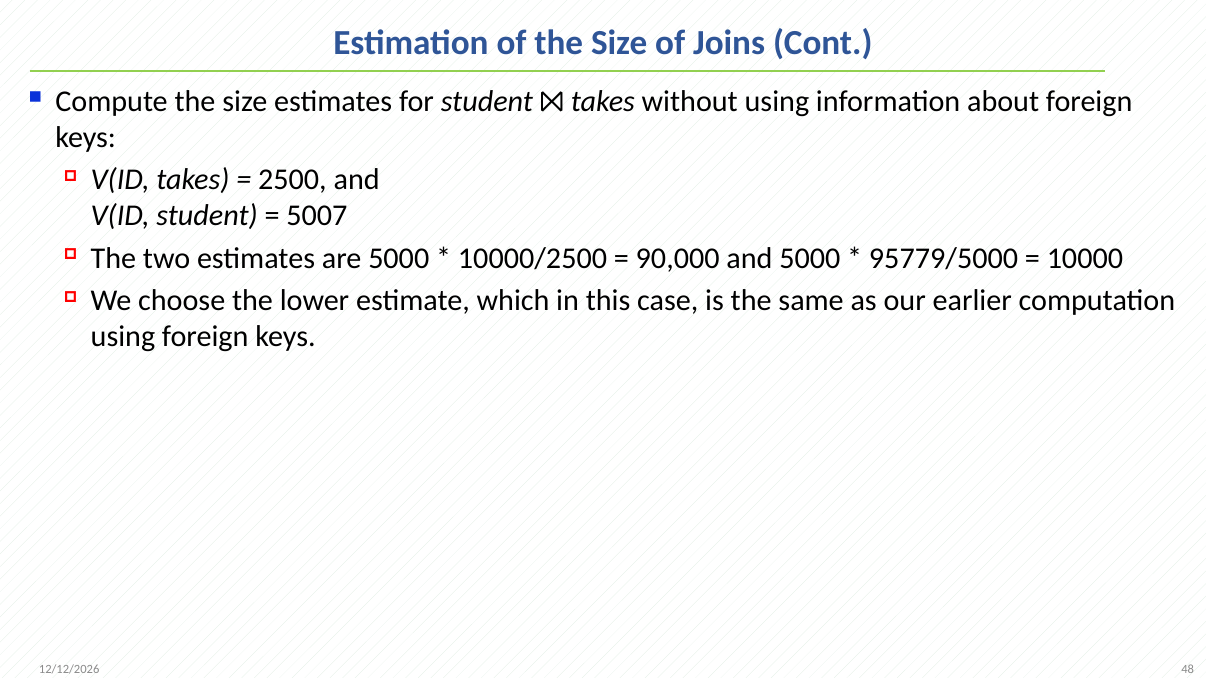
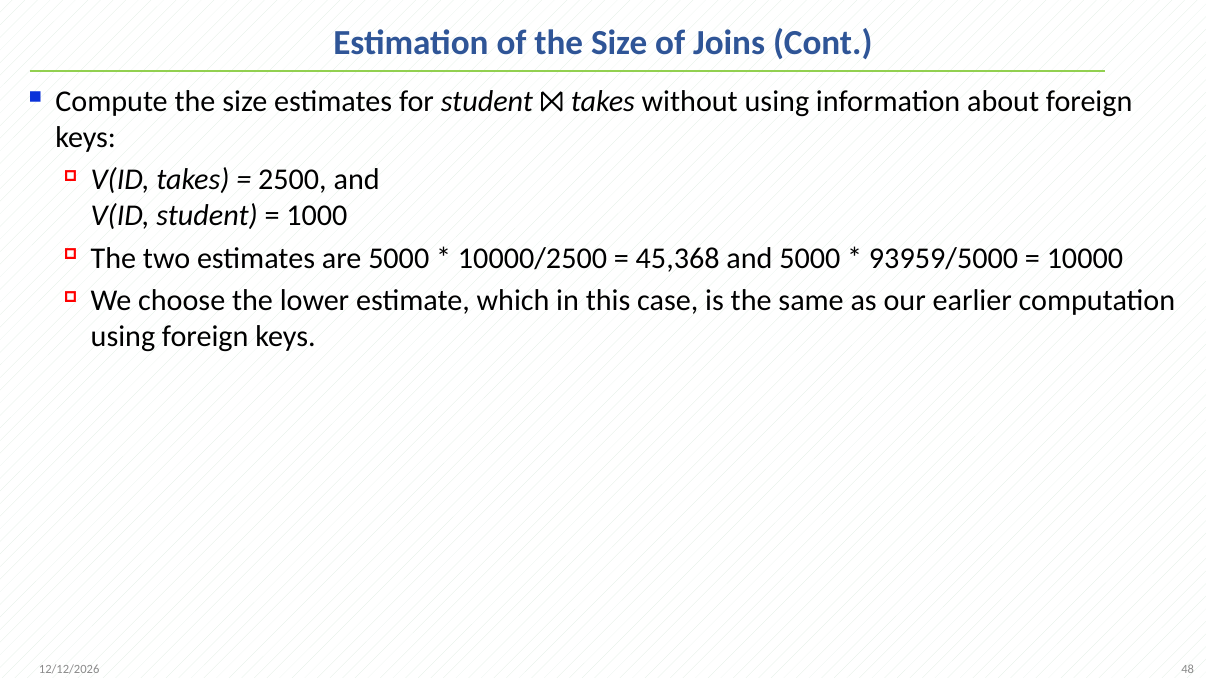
5007: 5007 -> 1000 (317, 216)
90,000: 90,000 -> 45,368 (678, 258)
95779/5000: 95779/5000 -> 93959/5000 (944, 258)
